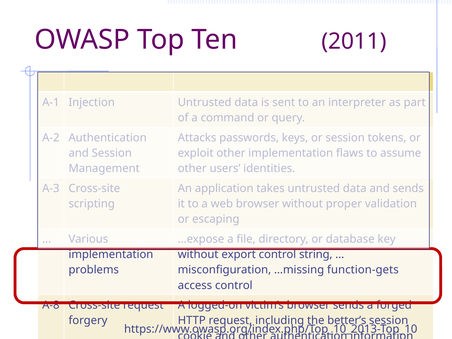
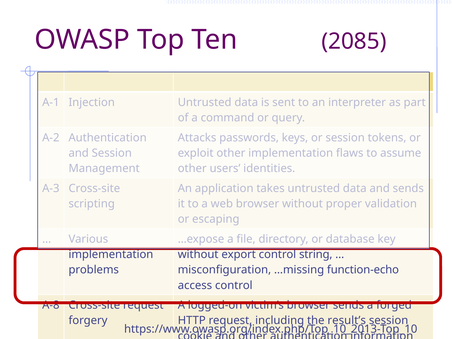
2011: 2011 -> 2085 (354, 41)
function-gets: function-gets -> function-echo (363, 270)
better’s: better’s -> result’s (347, 321)
